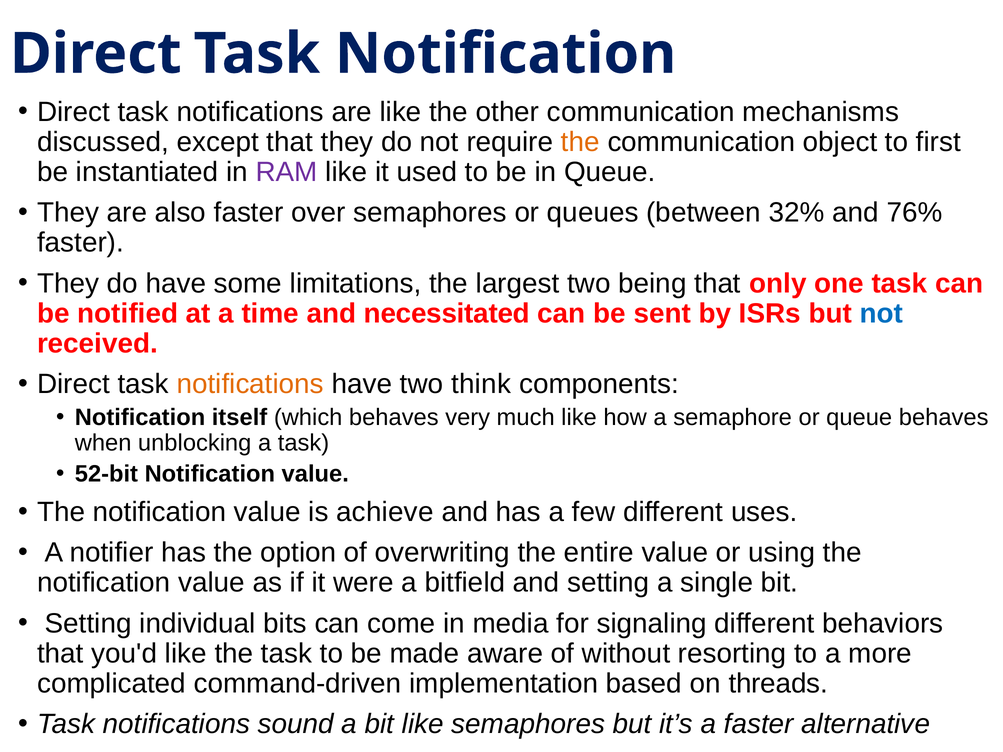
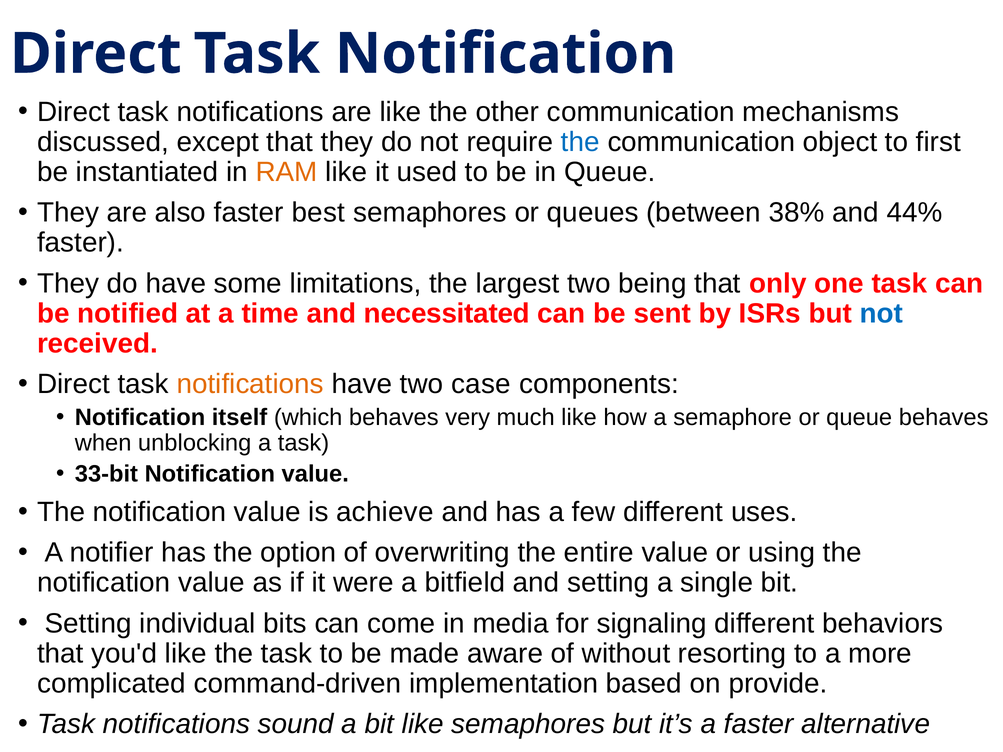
the colour: orange -> blue (580, 142)
RAM colour: purple -> orange (287, 172)
over: over -> best (318, 213)
32%: 32% -> 38% (797, 213)
76%: 76% -> 44% (914, 213)
think: think -> case (481, 384)
52-bit: 52-bit -> 33-bit (106, 474)
threads: threads -> provide (778, 684)
